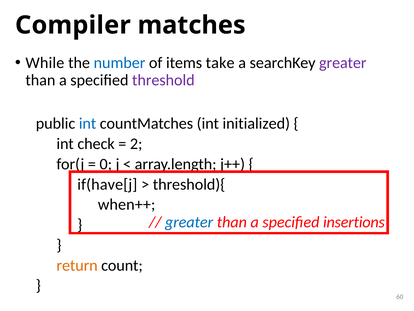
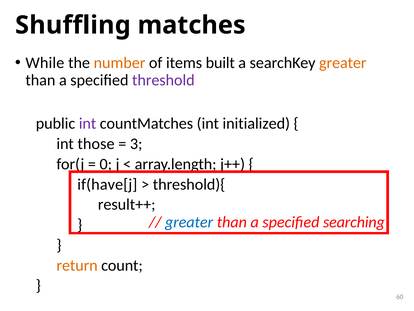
Compiler: Compiler -> Shuffling (73, 25)
number colour: blue -> orange (120, 63)
take: take -> built (220, 63)
greater colour: purple -> orange (343, 63)
int colour: blue -> purple (88, 123)
check: check -> those (96, 144)
2: 2 -> 3 (136, 144)
when++: when++ -> result++ (127, 204)
insertions: insertions -> searching (354, 222)
